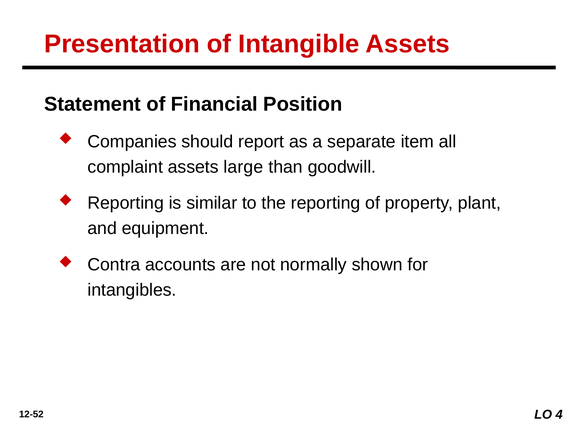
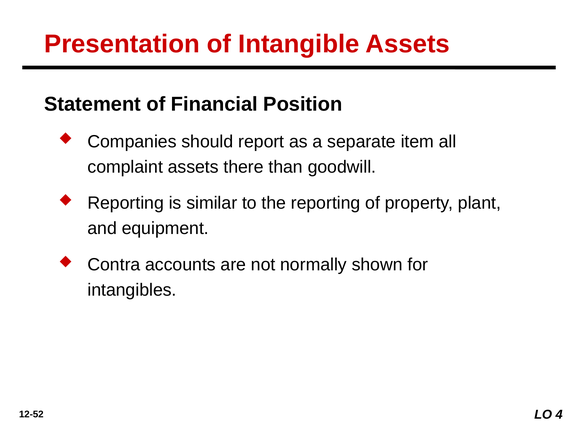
large: large -> there (244, 167)
